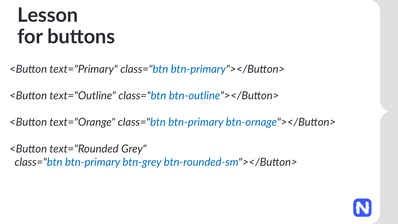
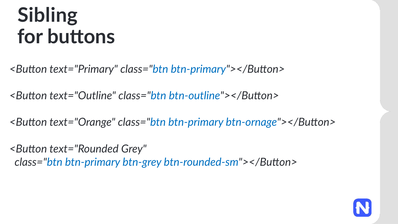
Lesson: Lesson -> Sibling (48, 15)
